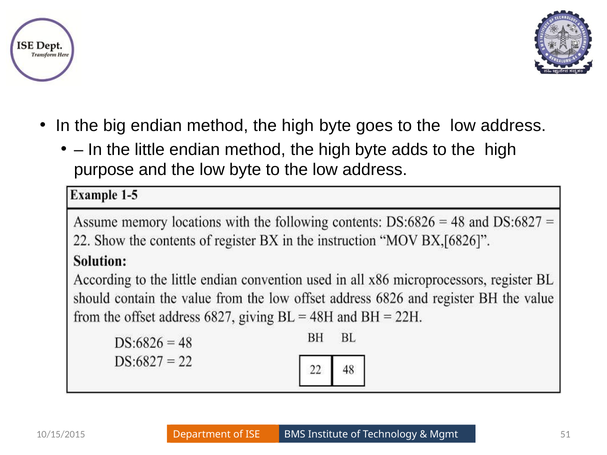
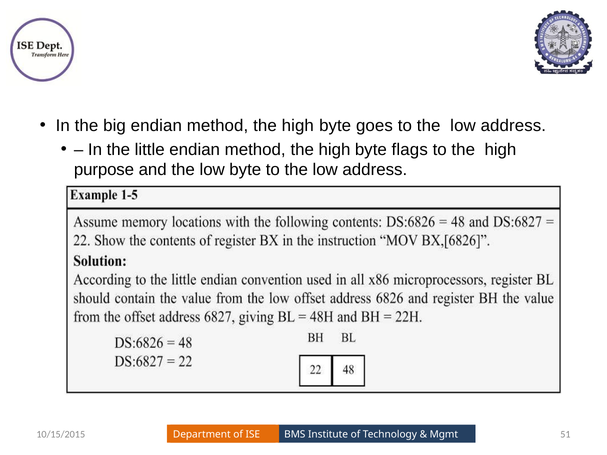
adds: adds -> flags (410, 150)
